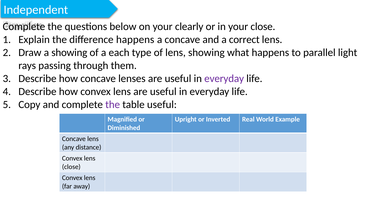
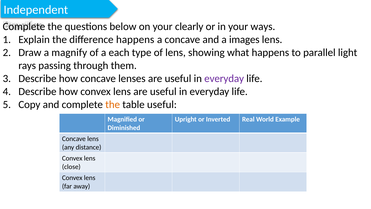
your close: close -> ways (263, 26)
correct: correct -> images (244, 39)
a showing: showing -> magnify (69, 52)
the colour: purple -> orange (113, 104)
